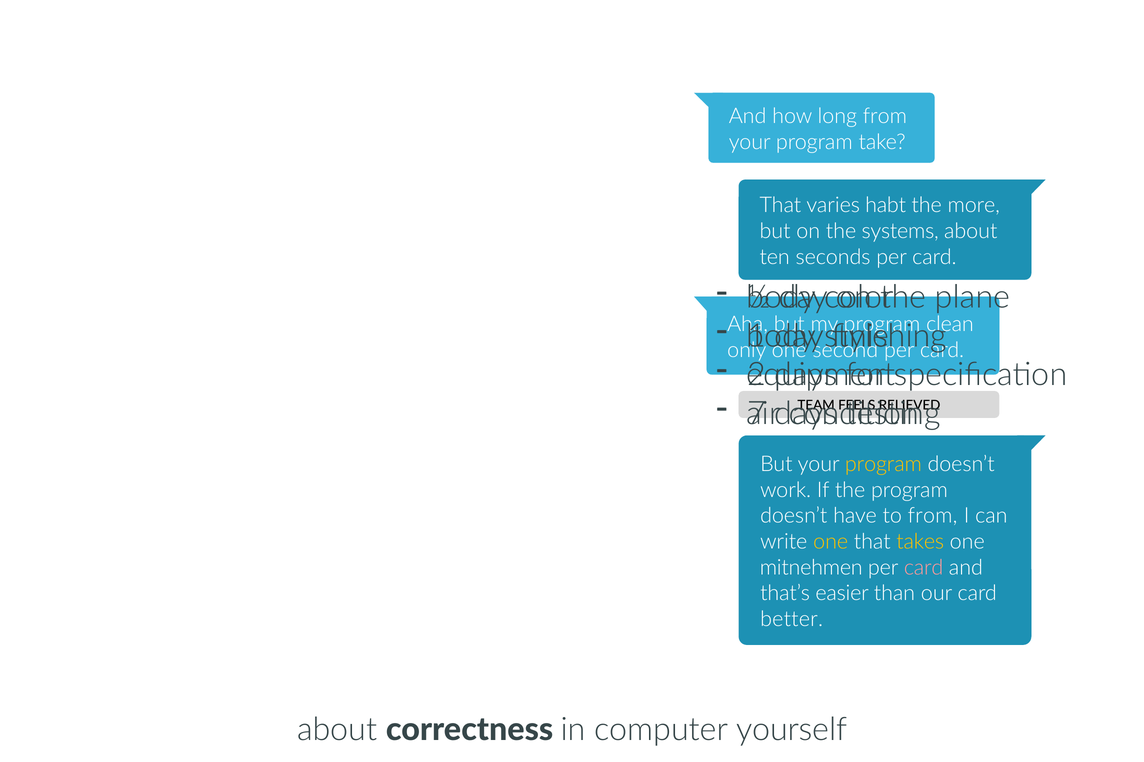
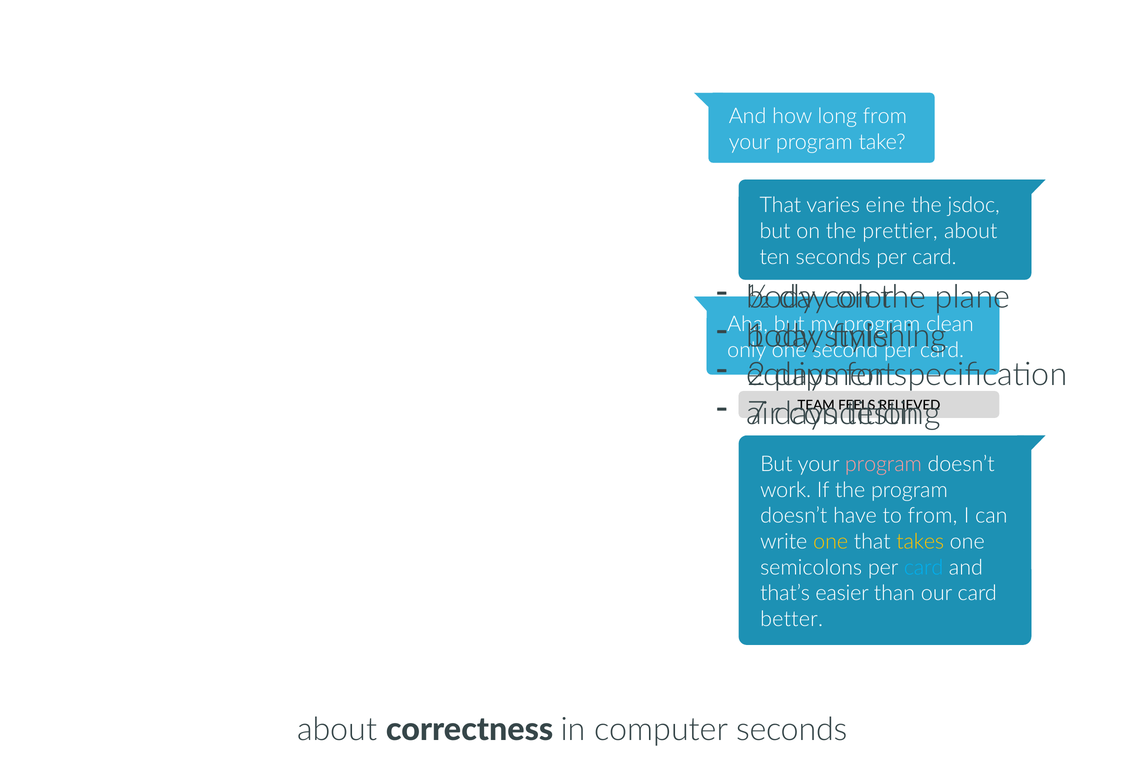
habt: habt -> eine (885, 206)
more: more -> jsdoc (974, 206)
systems: systems -> prettier (900, 231)
program colour: yellow -> pink (883, 465)
mitnehmen: mitnehmen -> semicolons (811, 568)
card colour: pink -> light blue (924, 568)
computer yourself: yourself -> seconds (792, 730)
